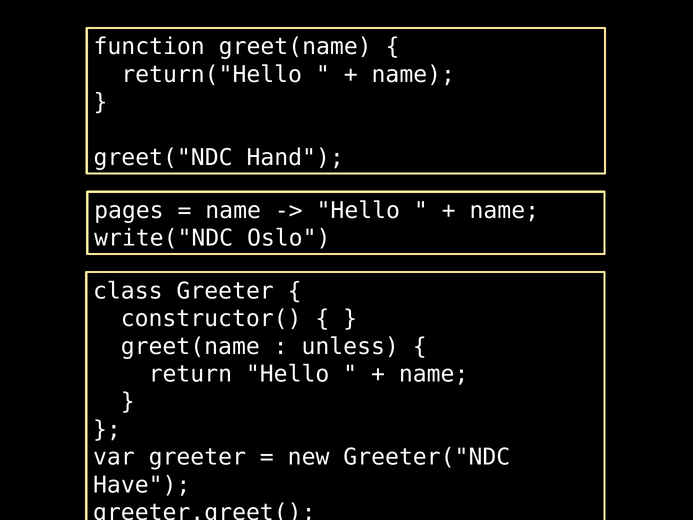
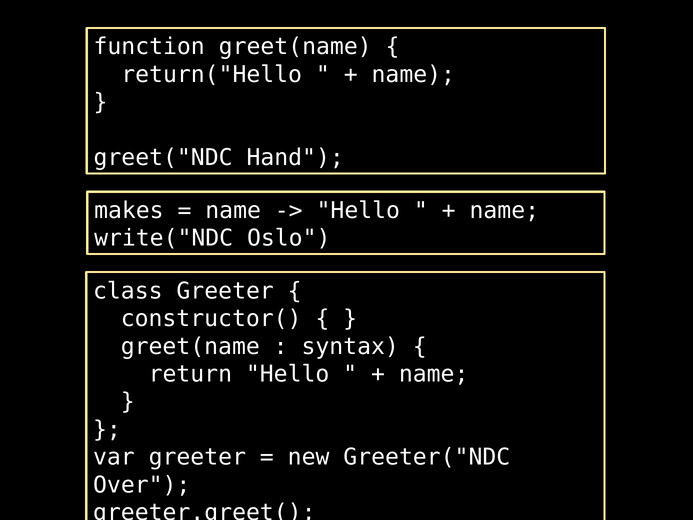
pages: pages -> makes (129, 211)
unless: unless -> syntax (350, 346)
Have: Have -> Over (142, 485)
